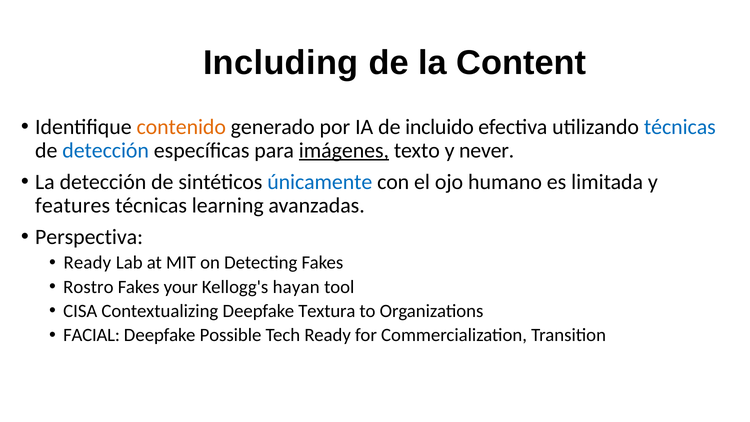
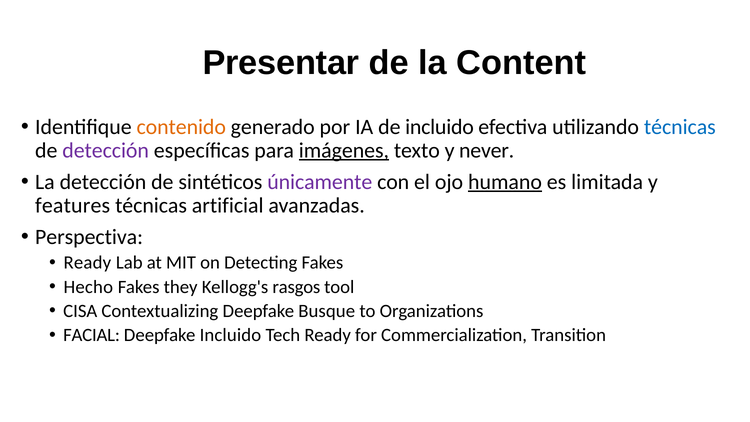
Including: Including -> Presentar (281, 63)
detección colour: blue -> purple (106, 150)
únicamente colour: blue -> purple (320, 182)
humano underline: none -> present (505, 182)
learning: learning -> artificial (228, 205)
Rostro: Rostro -> Hecho (88, 287)
your: your -> they (181, 287)
hayan: hayan -> rasgos (296, 287)
Textura: Textura -> Busque (327, 311)
Deepfake Possible: Possible -> Incluido (230, 335)
